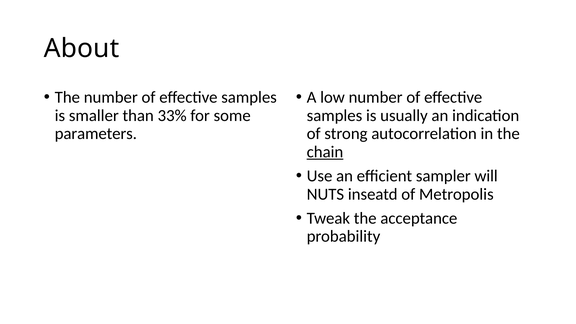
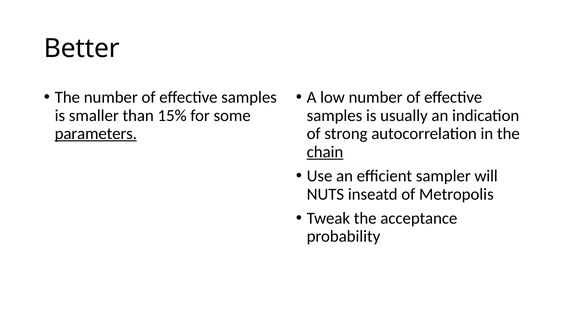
About: About -> Better (82, 48)
33%: 33% -> 15% (172, 116)
parameters underline: none -> present (96, 134)
